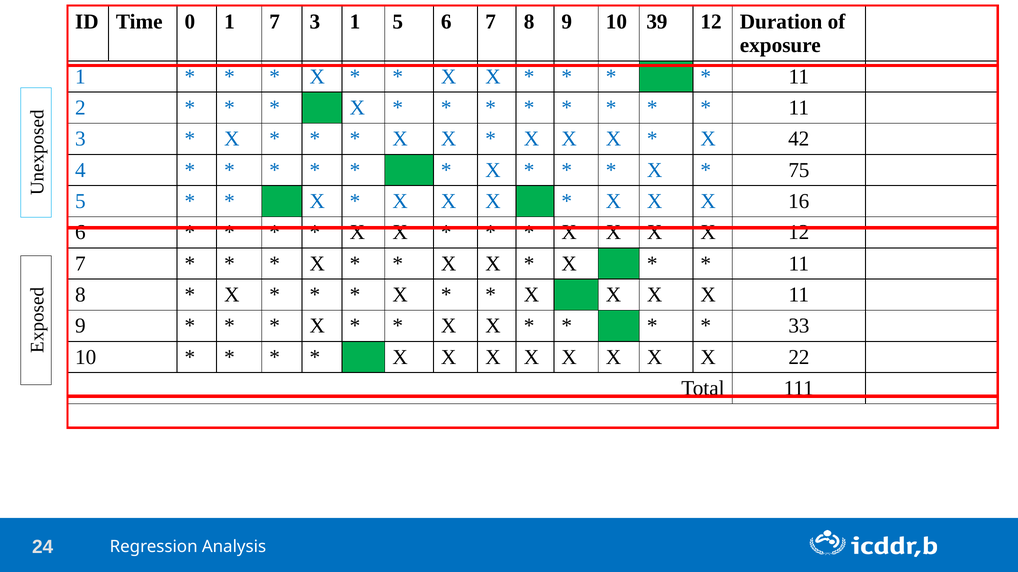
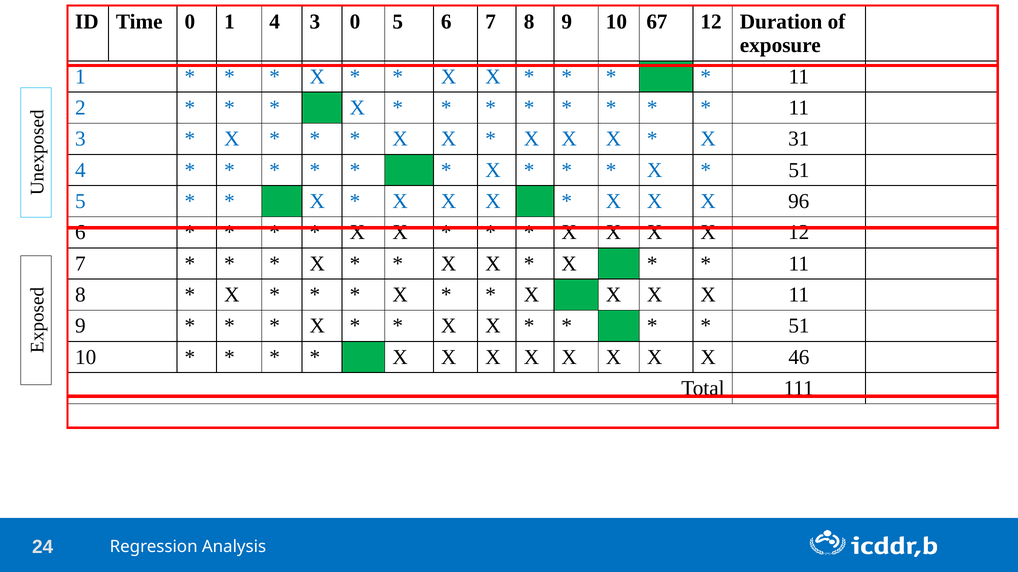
1 7: 7 -> 4 (275, 22)
3 1: 1 -> 0 (355, 22)
39: 39 -> 67 (657, 22)
42: 42 -> 31 (799, 139)
75: 75 -> 51 (799, 170)
16: 16 -> 96 (799, 202)
33: 33 -> 51 (799, 326)
22: 22 -> 46 (799, 358)
